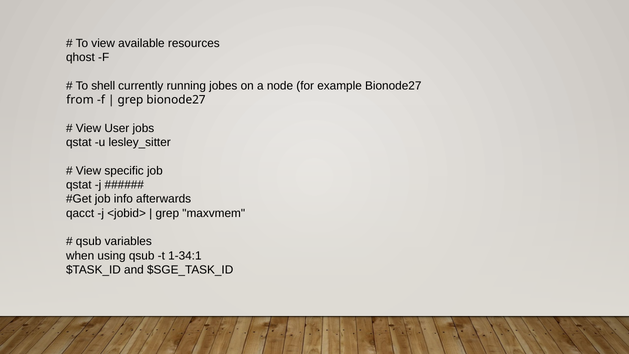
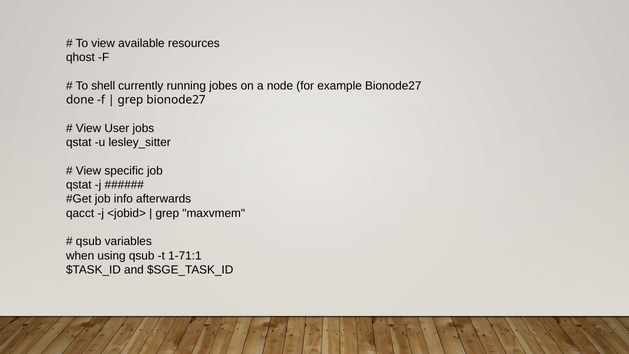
from: from -> done (80, 100)
1-34:1: 1-34:1 -> 1-71:1 (185, 256)
